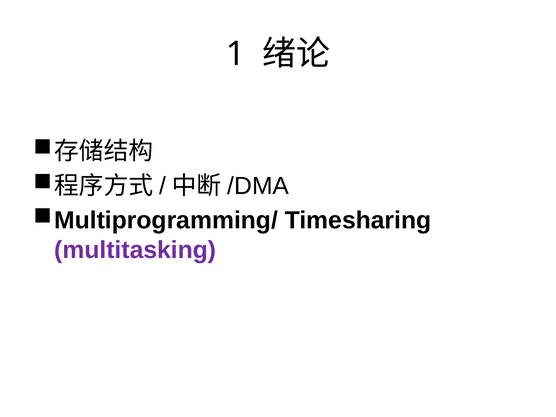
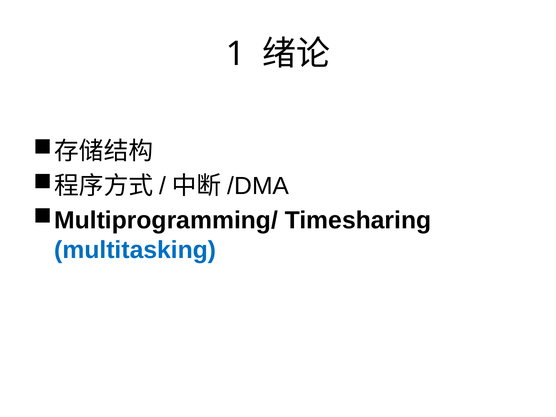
multitasking colour: purple -> blue (135, 250)
